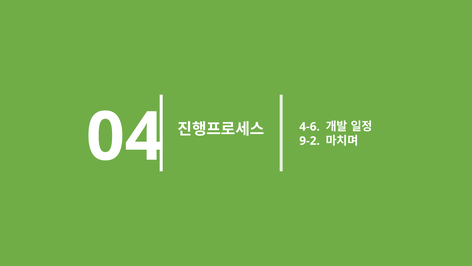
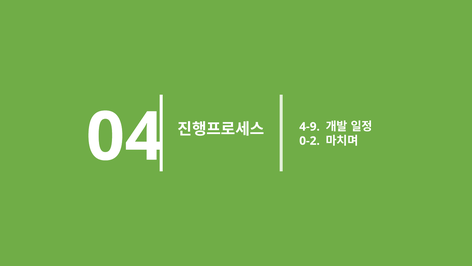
4-6: 4-6 -> 4-9 (310, 126)
9-2: 9-2 -> 0-2 (310, 141)
